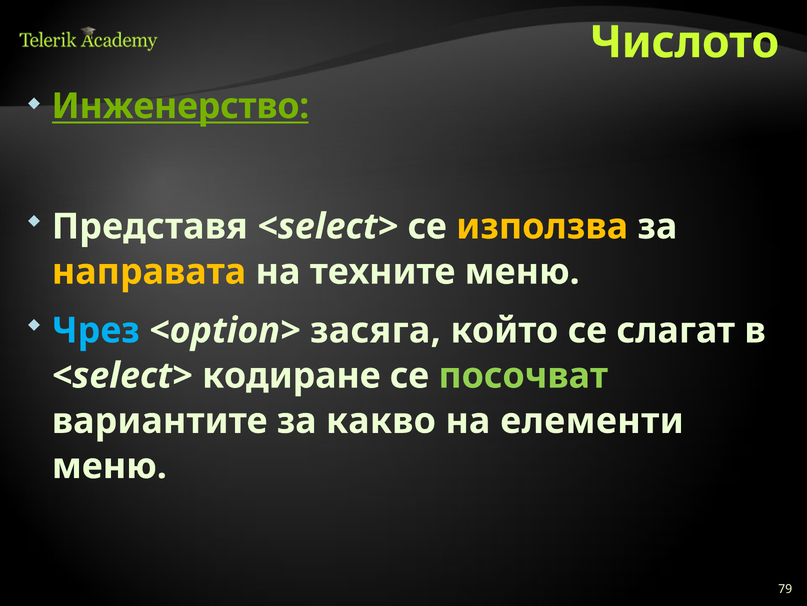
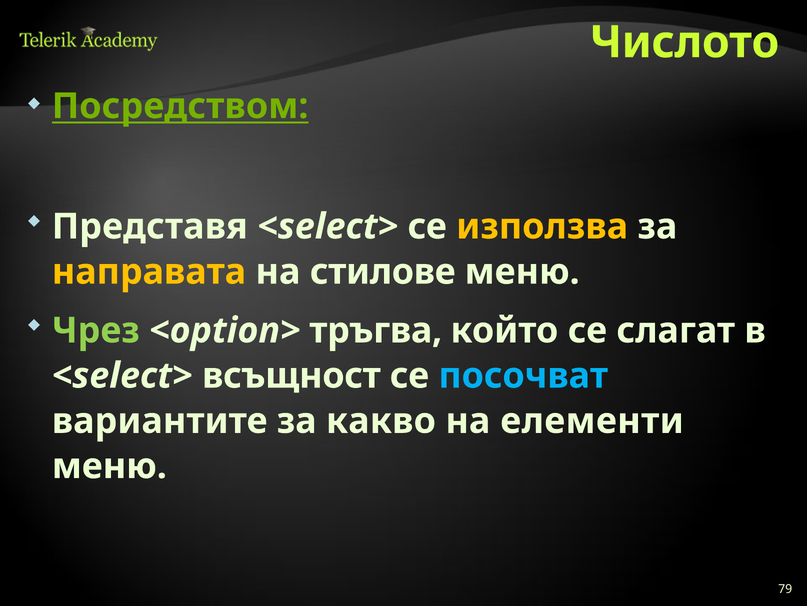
Инженерство: Инженерство -> Посредством (180, 106)
техните: техните -> стилове (383, 272)
Чрез colour: light blue -> light green (96, 330)
засяга: засяга -> тръгва (376, 330)
кодиране: кодиране -> всъщност (291, 375)
посочват colour: light green -> light blue (523, 375)
